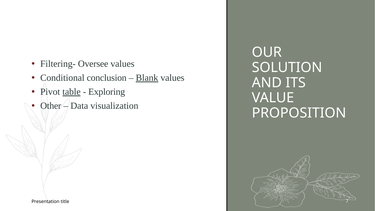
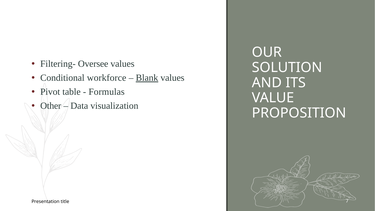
conclusion: conclusion -> workforce (107, 78)
table underline: present -> none (72, 92)
Exploring: Exploring -> Formulas (107, 92)
